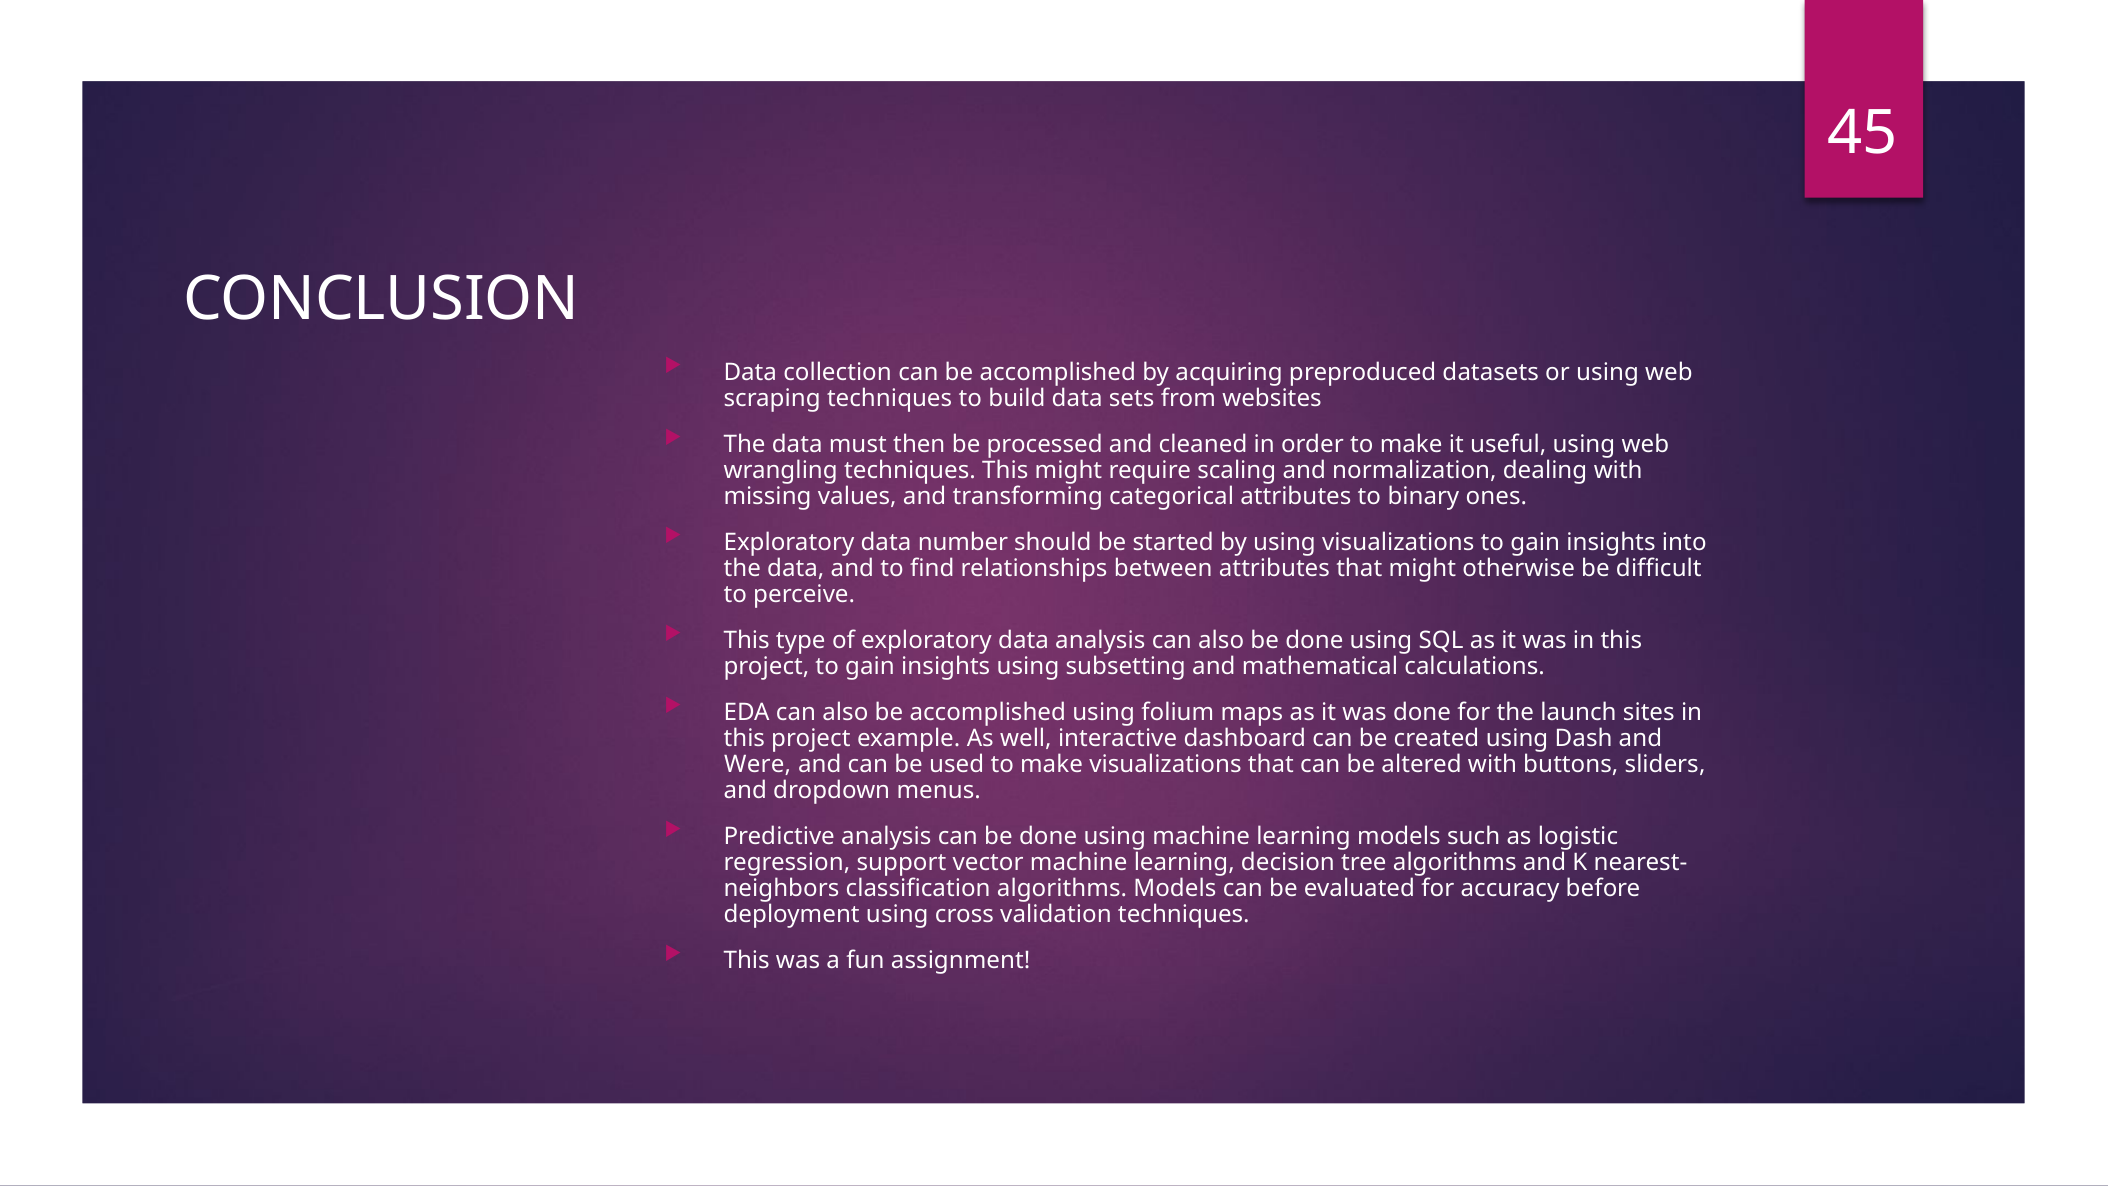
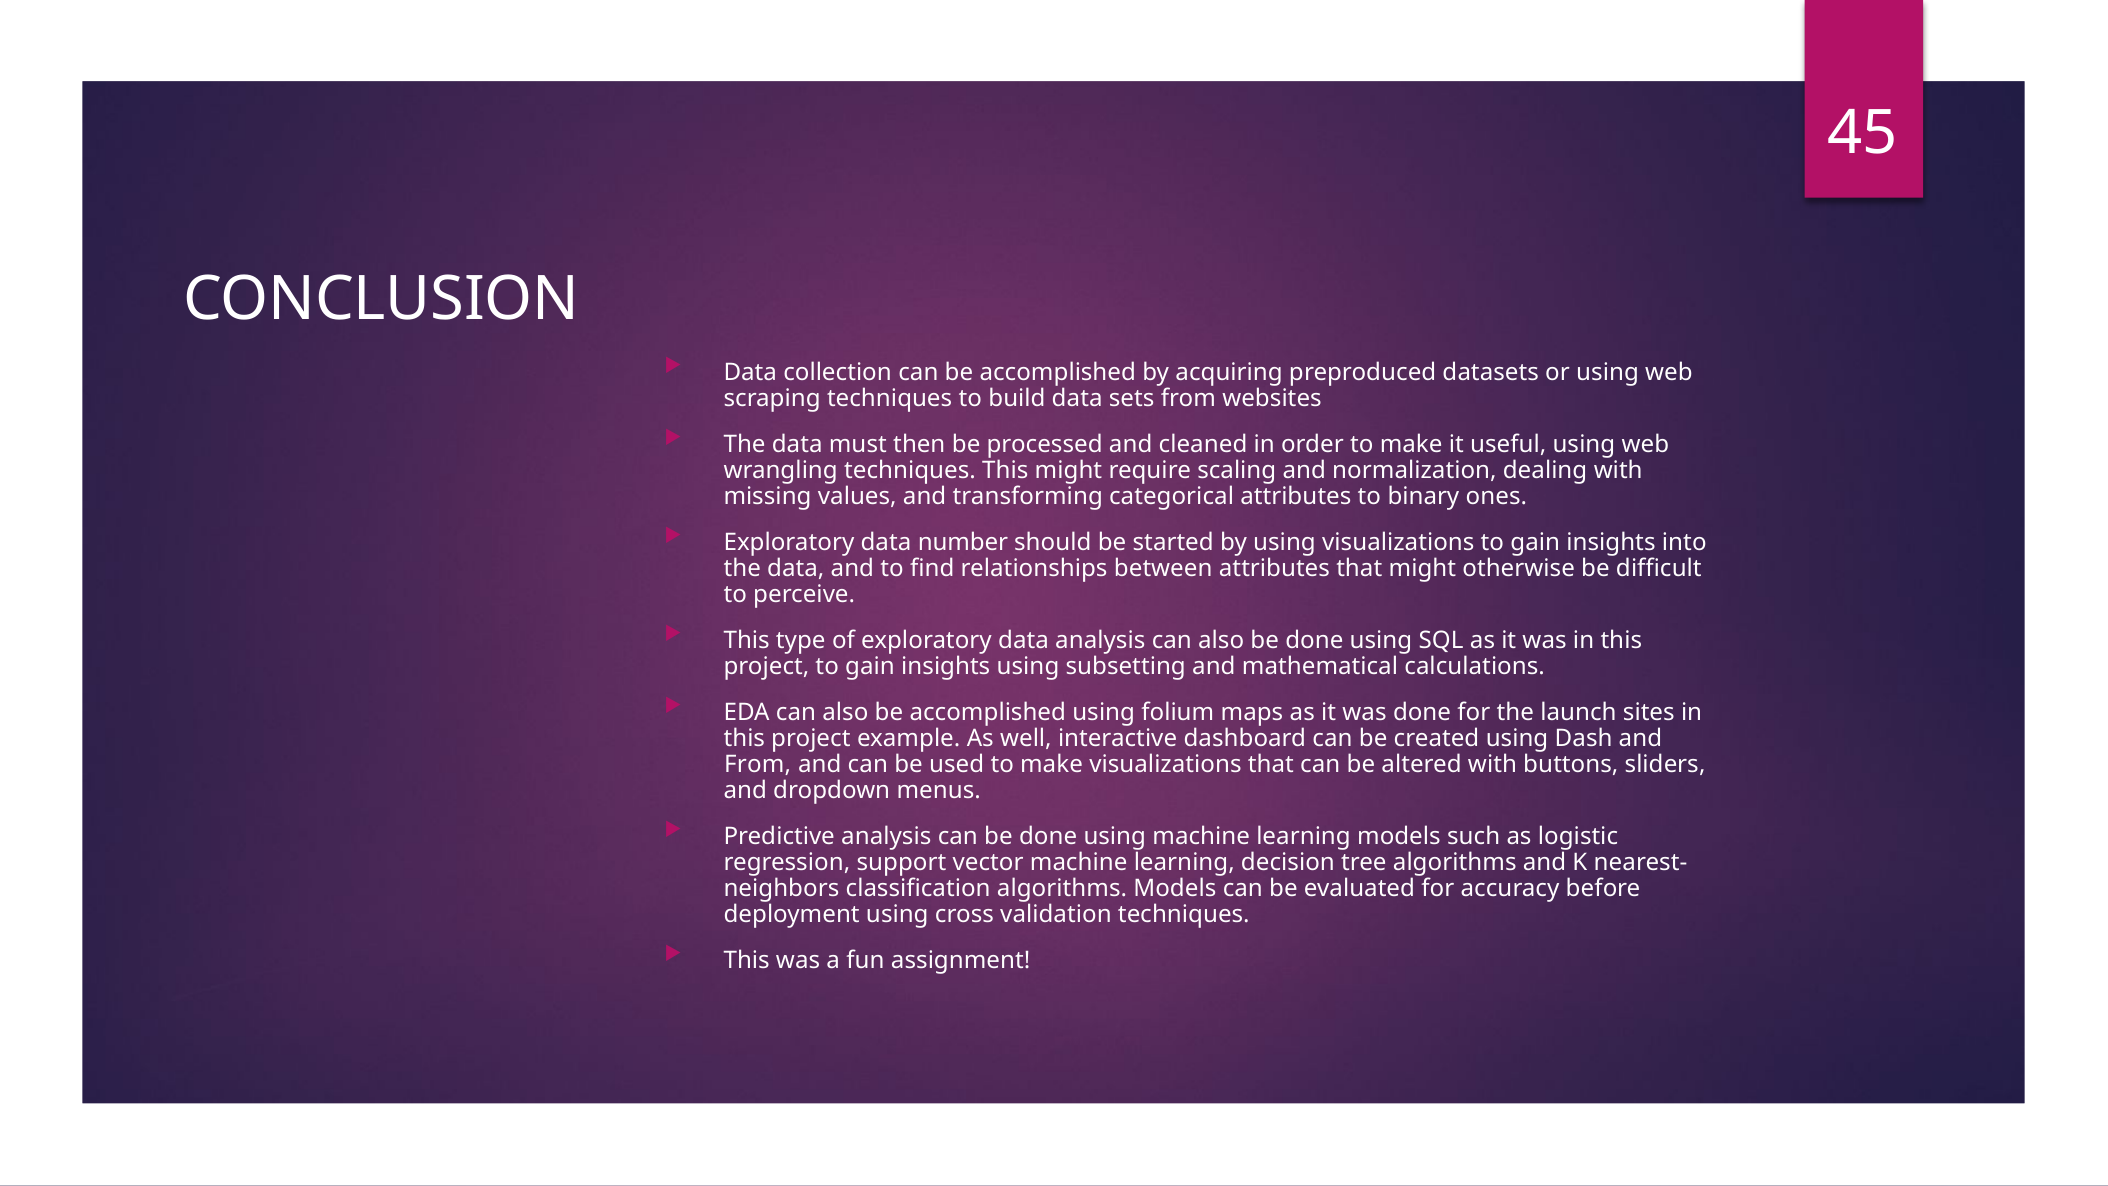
Were: Were -> From (758, 764)
